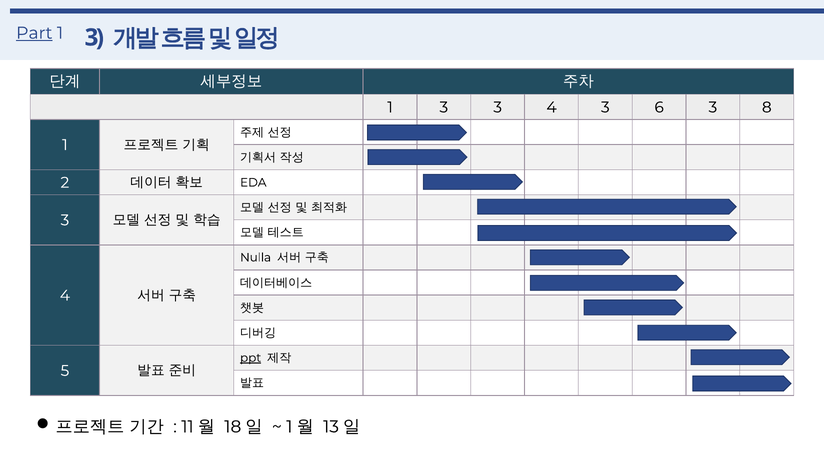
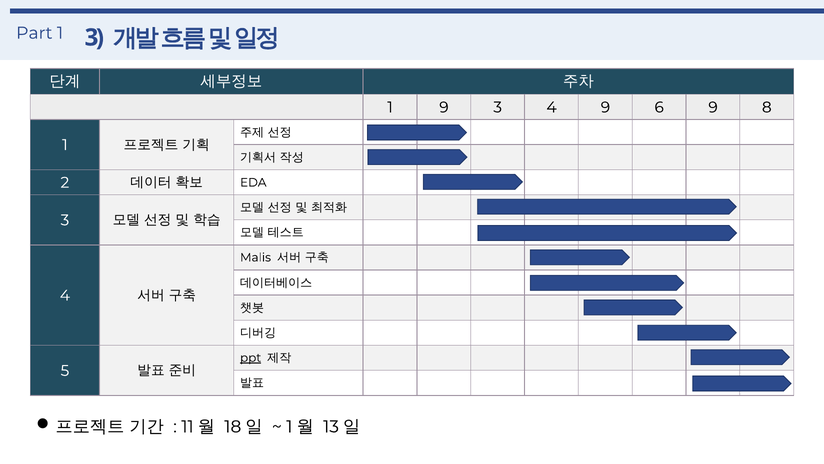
Part underline: present -> none (34, 33)
3: 3 -> 9 (444, 107)
4 3: 3 -> 9 (605, 107)
6 3: 3 -> 9 (713, 107)
Nulla: Nulla -> Malis (255, 257)
